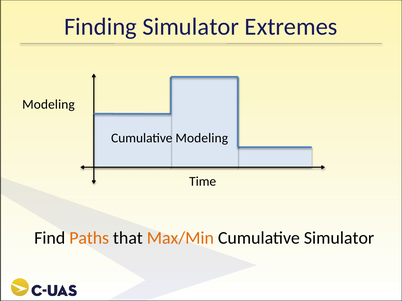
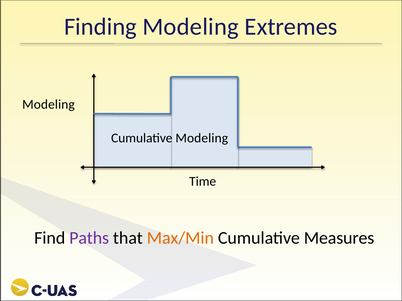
Finding Simulator: Simulator -> Modeling (191, 27)
Paths colour: orange -> purple (89, 238)
Cumulative Simulator: Simulator -> Measures (339, 238)
